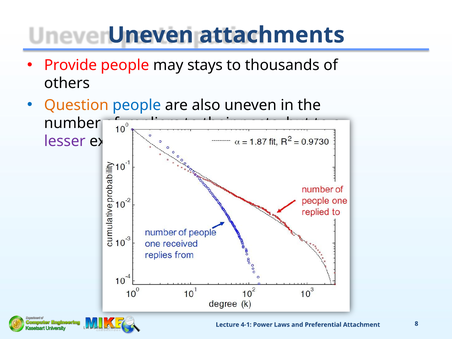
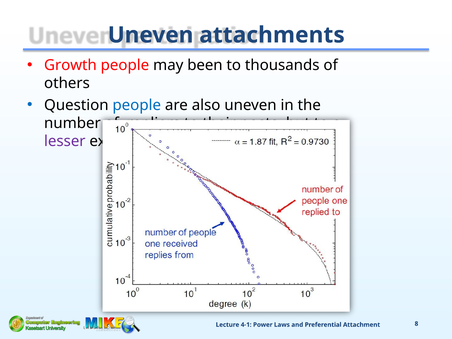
Provide: Provide -> Growth (70, 65)
stays: stays -> been (205, 65)
Question colour: orange -> black (76, 105)
